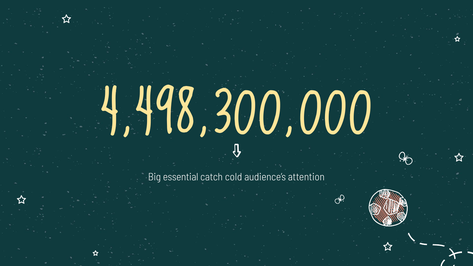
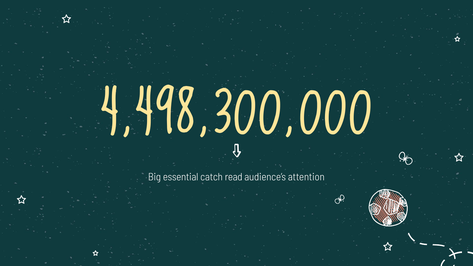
cold: cold -> read (234, 177)
